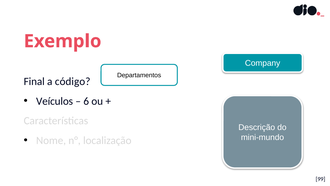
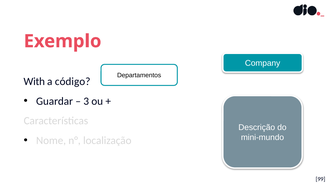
Final: Final -> With (34, 81)
Veículos: Veículos -> Guardar (55, 101)
6: 6 -> 3 (86, 101)
